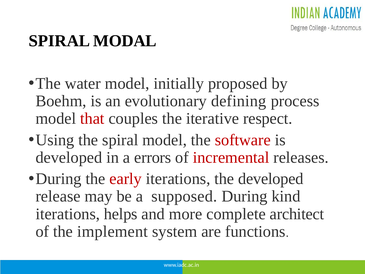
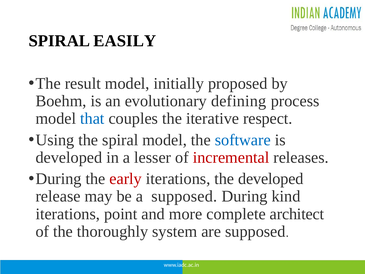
MODAL: MODAL -> EASILY (125, 41)
water: water -> result (83, 83)
that colour: red -> blue (92, 118)
software colour: red -> blue (243, 140)
errors: errors -> lesser (153, 157)
helps: helps -> point (121, 214)
implement: implement -> thoroughly (113, 231)
are functions: functions -> supposed (255, 231)
